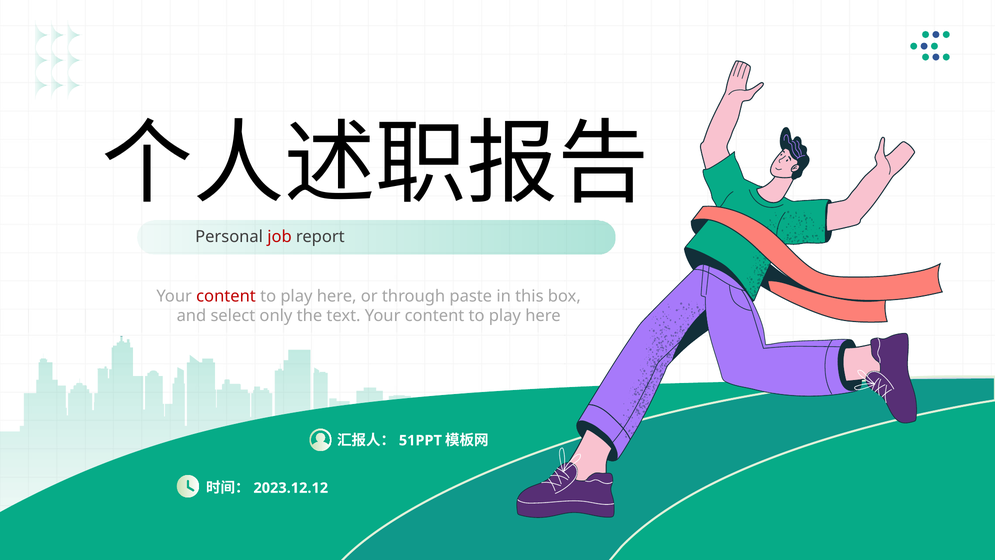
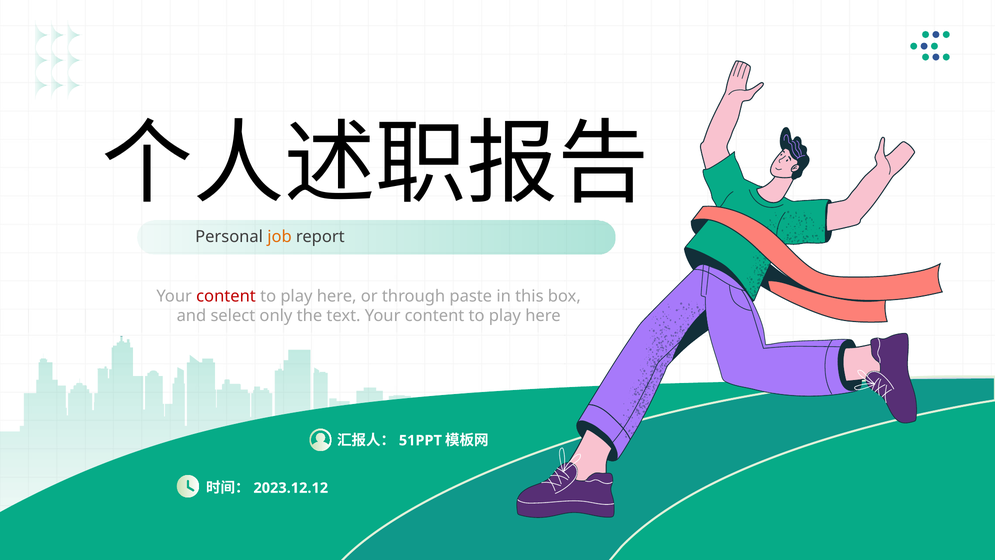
job colour: red -> orange (280, 237)
